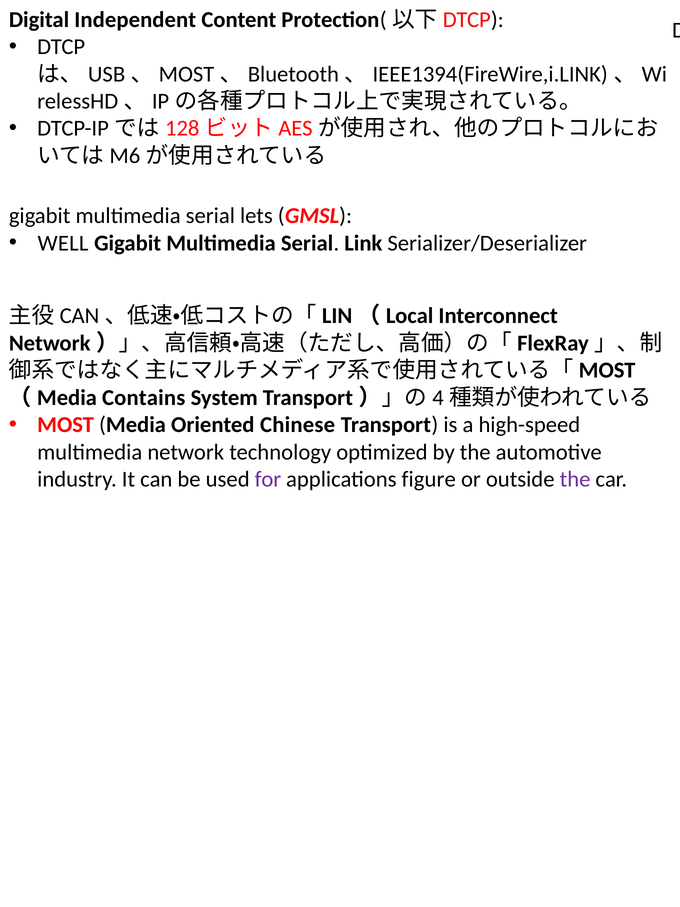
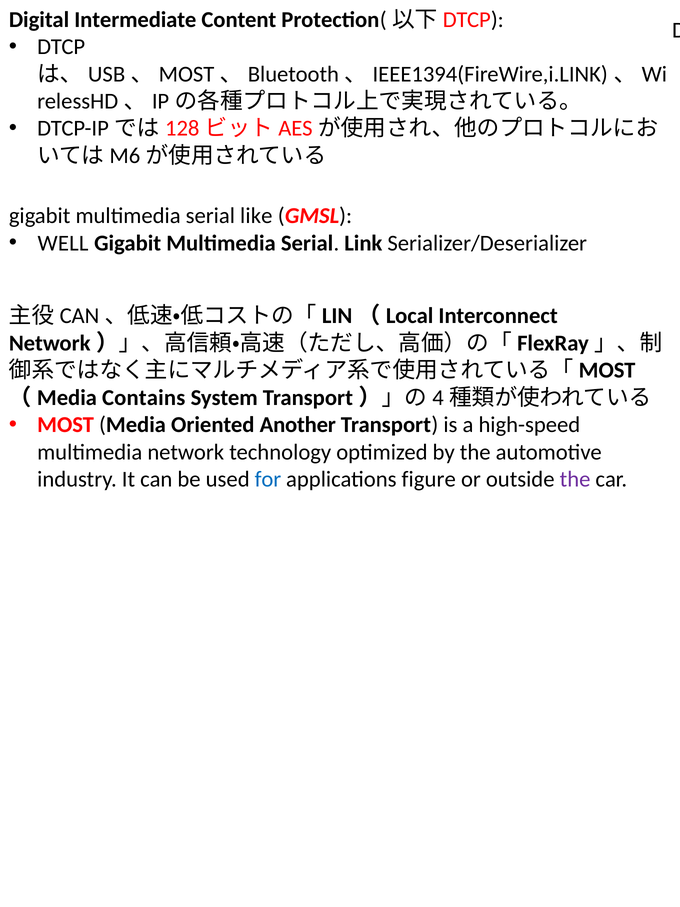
Independent: Independent -> Intermediate (135, 20)
lets: lets -> like (256, 216)
Chinese: Chinese -> Another (298, 425)
for colour: purple -> blue (268, 479)
